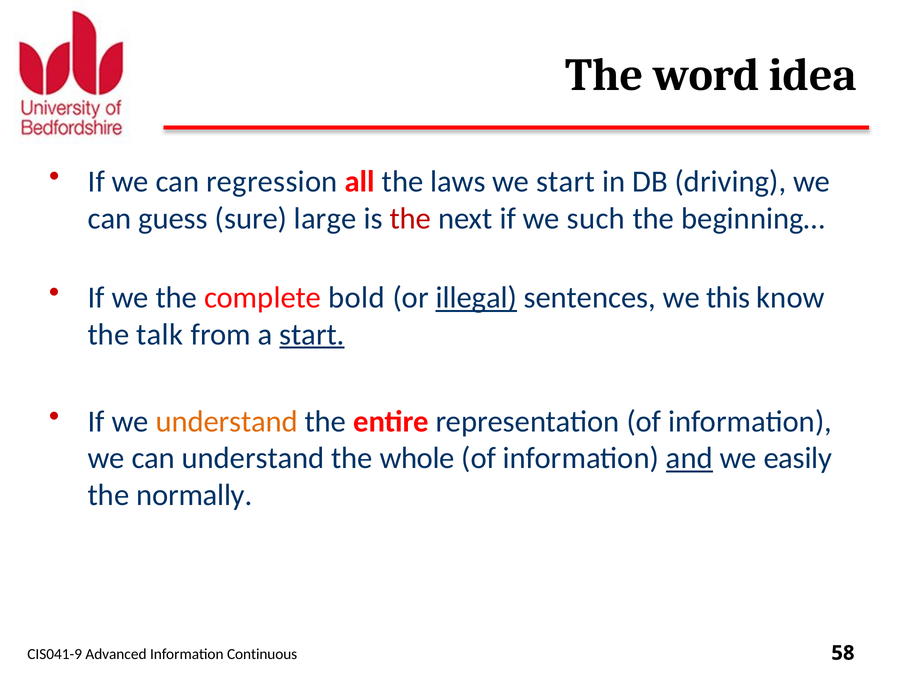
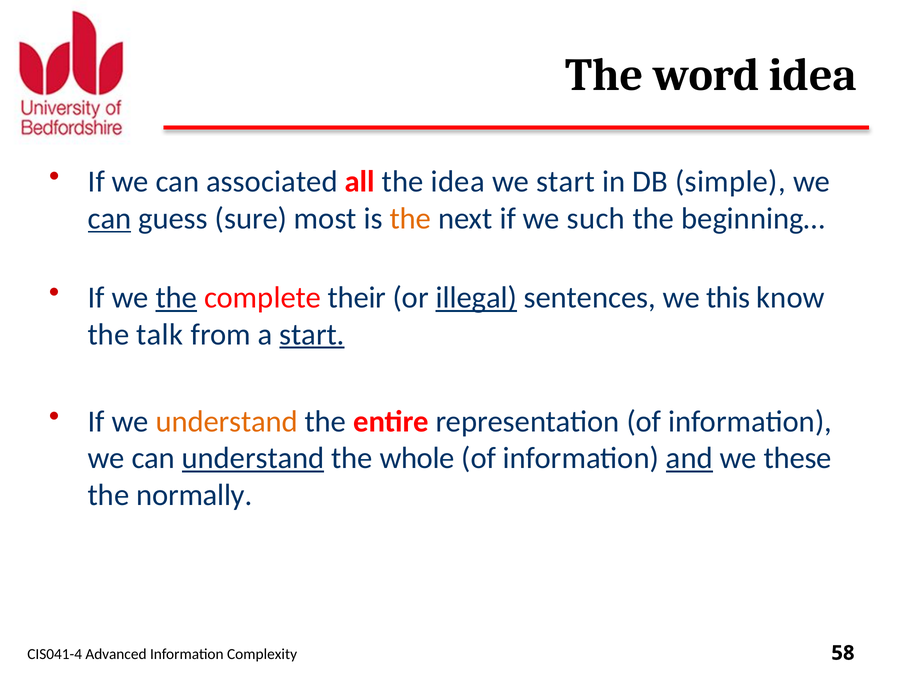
regression: regression -> associated (272, 182)
the laws: laws -> idea (458, 182)
driving: driving -> simple (730, 182)
can underline: none -> present (110, 219)
large: large -> most (325, 219)
the colour: red -> orange (410, 219)
the underline: none -> present (176, 298)
bold: bold -> their (357, 298)
understand underline: none -> present (253, 458)
easily: easily -> these (798, 458)
CIS041-9: CIS041-9 -> CIS041-4 (55, 654)
Continuous: Continuous -> Complexity (262, 654)
